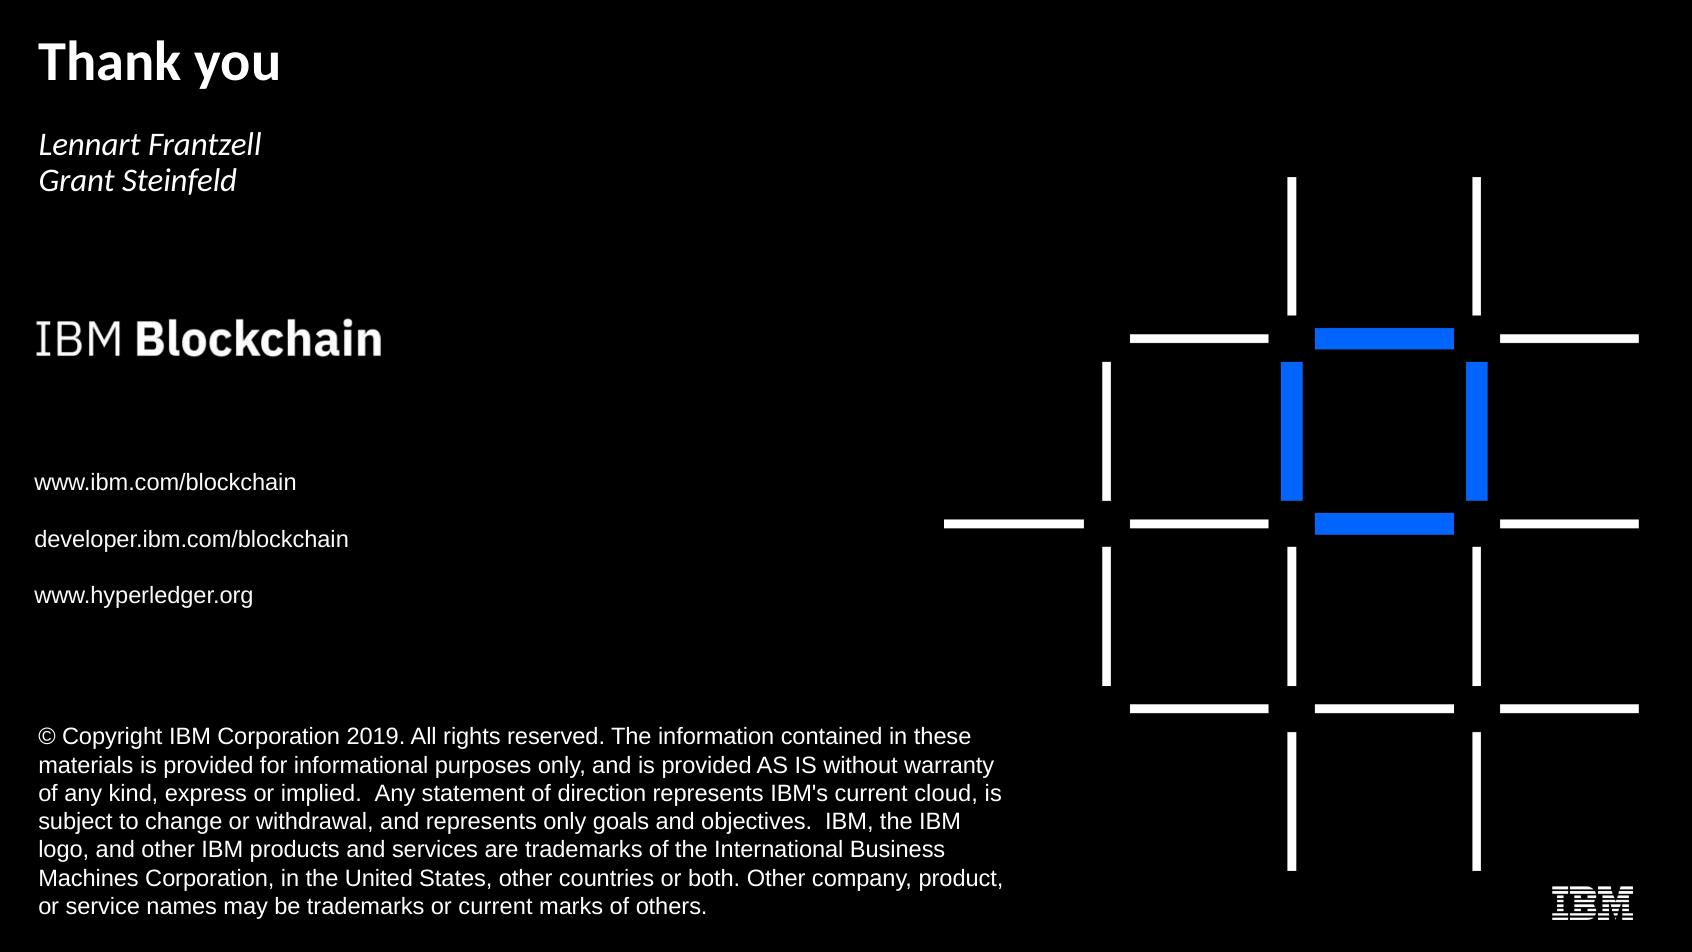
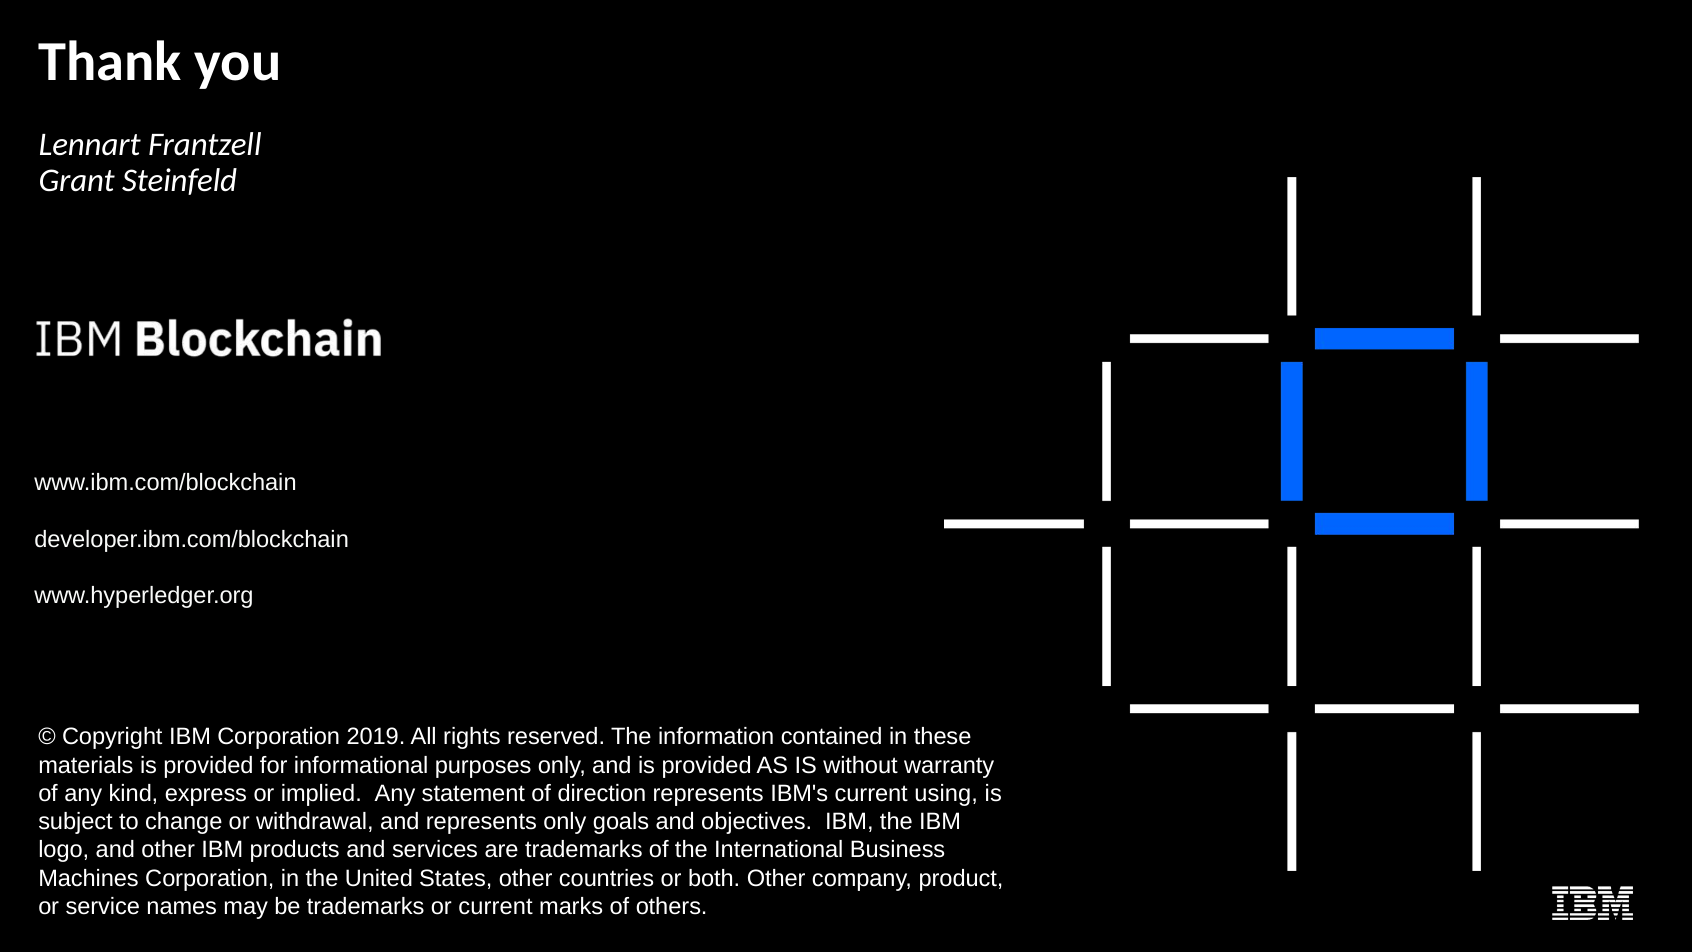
cloud: cloud -> using (946, 793)
